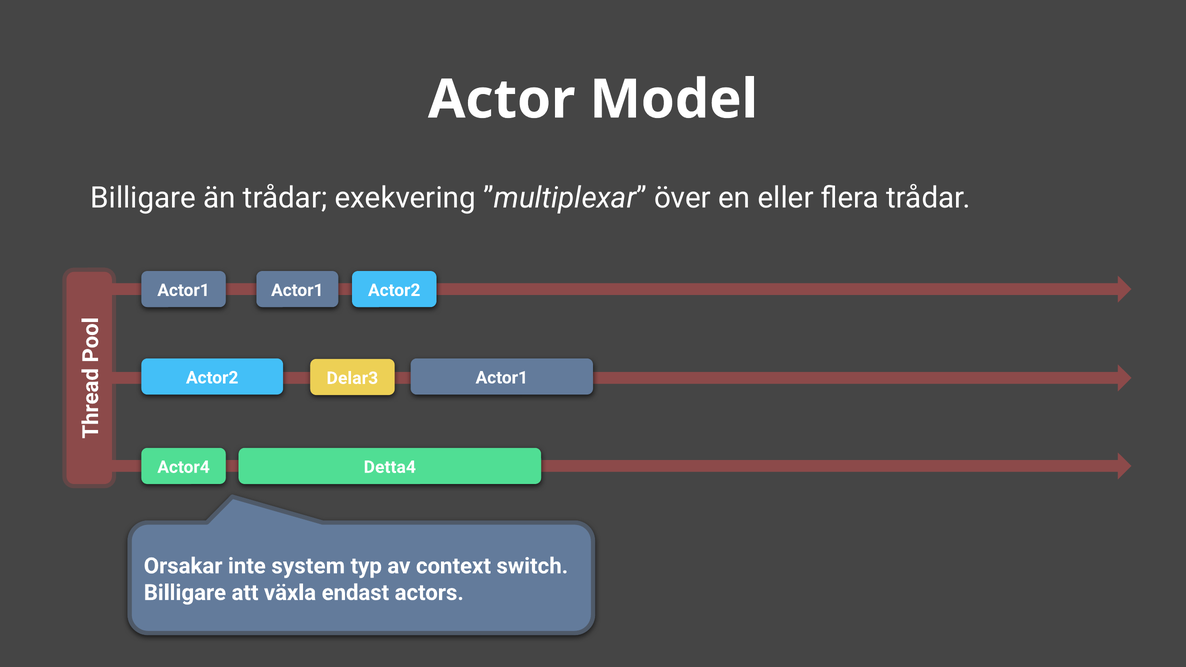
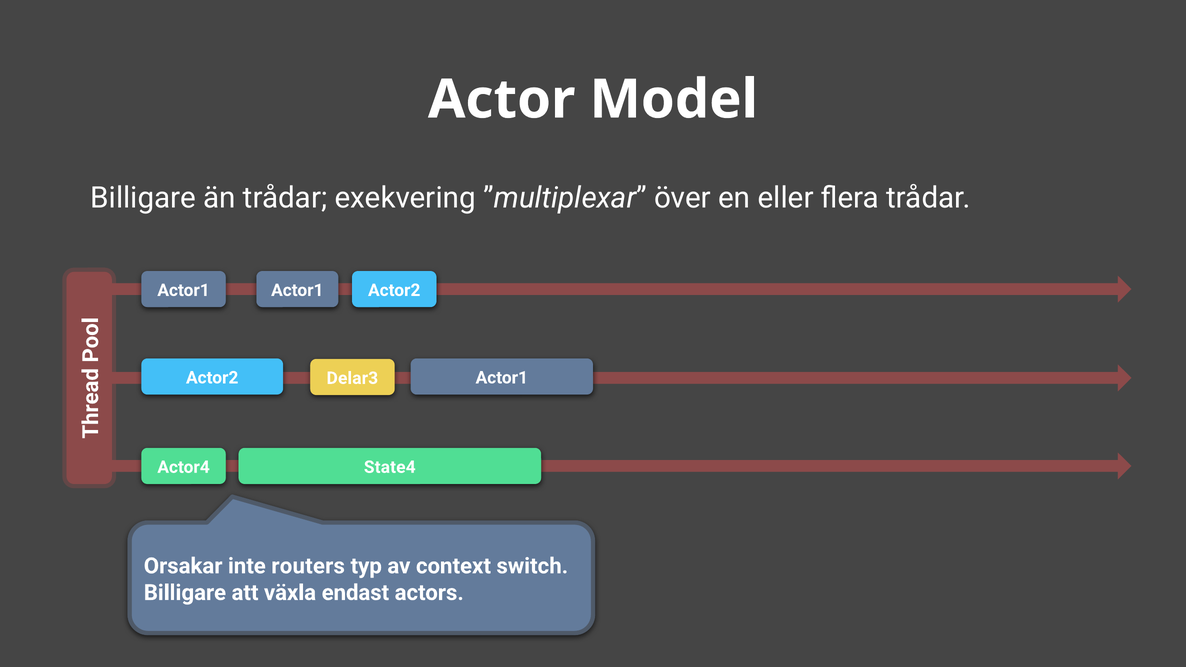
Detta4: Detta4 -> State4 (390, 467)
system: system -> routers (308, 566)
